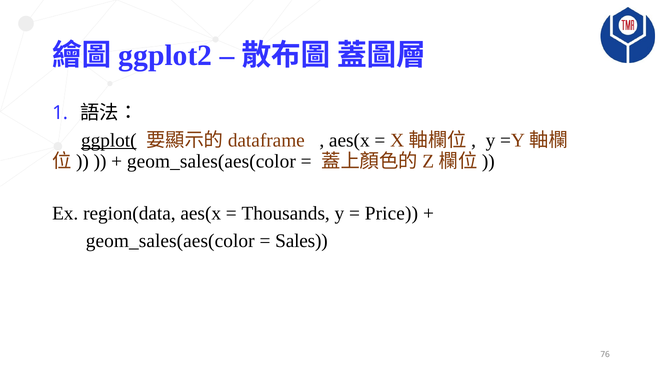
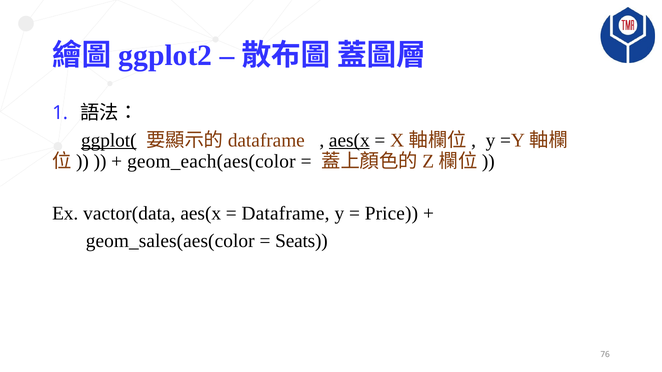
aes(x underline: none -> present (349, 141)
geom_sales(aes(color: geom_sales(aes(color -> geom_each(aes(color (211, 161)
region(data: region(data -> vactor(data (129, 213)
Thousands: Thousands -> Dataframe (286, 213)
Sales: Sales -> Seats (301, 241)
